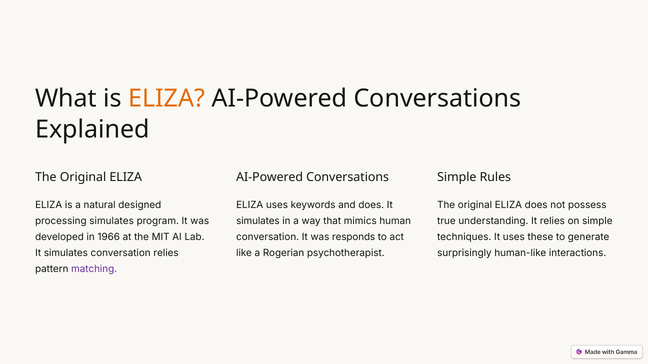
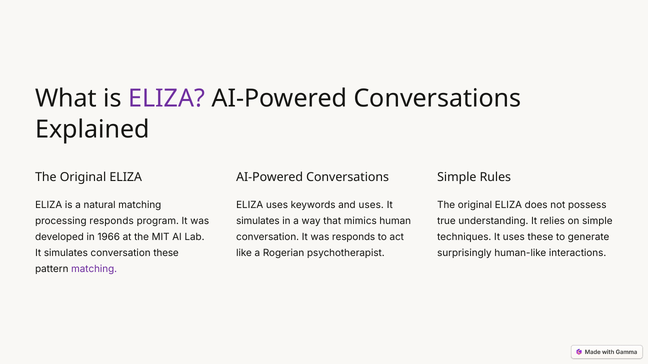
ELIZA colour: orange -> purple (167, 99)
natural designed: designed -> matching (140, 205)
and does: does -> uses (371, 205)
processing simulates: simulates -> responds (112, 221)
conversation relies: relies -> these (166, 253)
